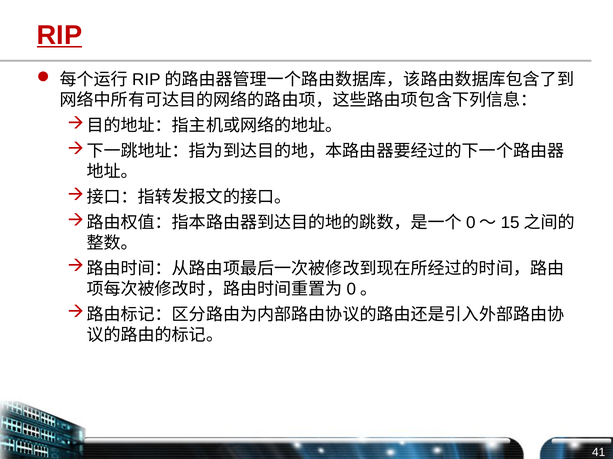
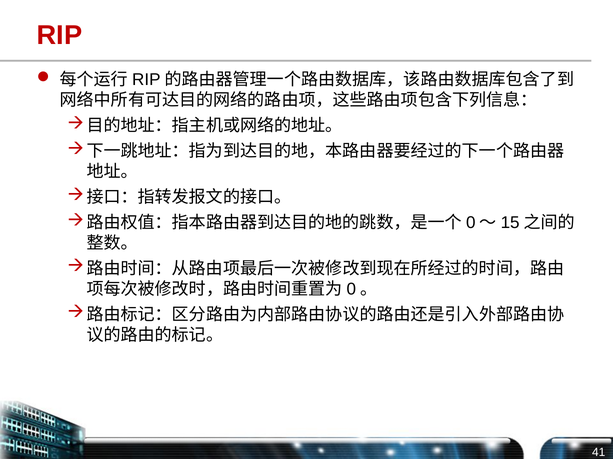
RIP underline: present -> none (59, 35)
